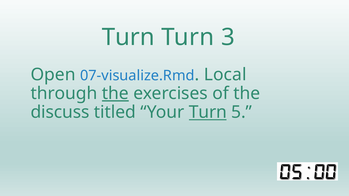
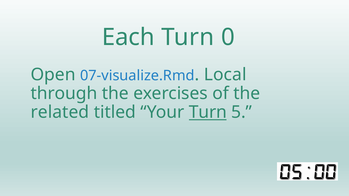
Turn: Turn -> Each (128, 37)
3: 3 -> 0 (228, 37)
the underline: present -> none (115, 94)
discuss: discuss -> related (60, 112)
